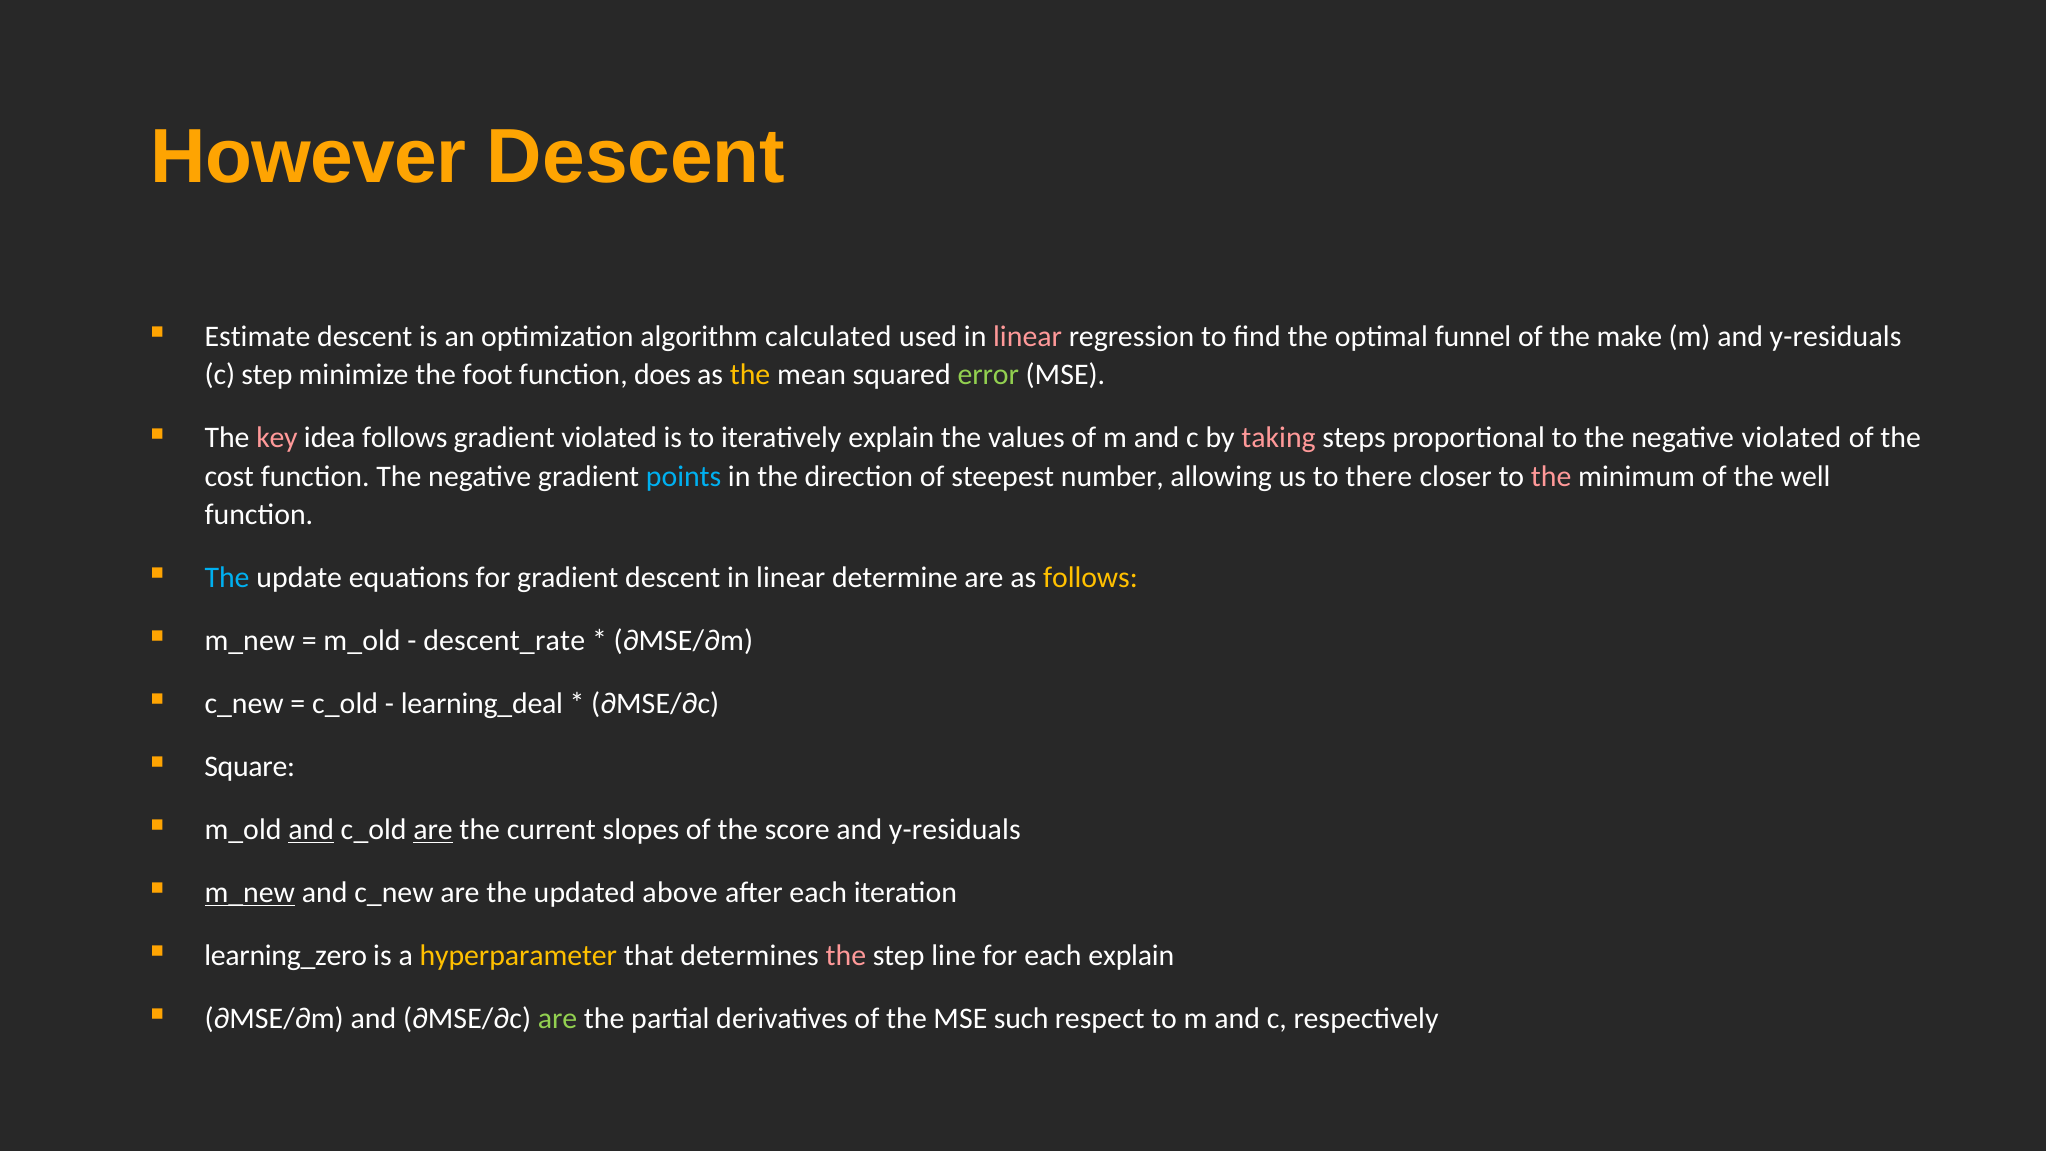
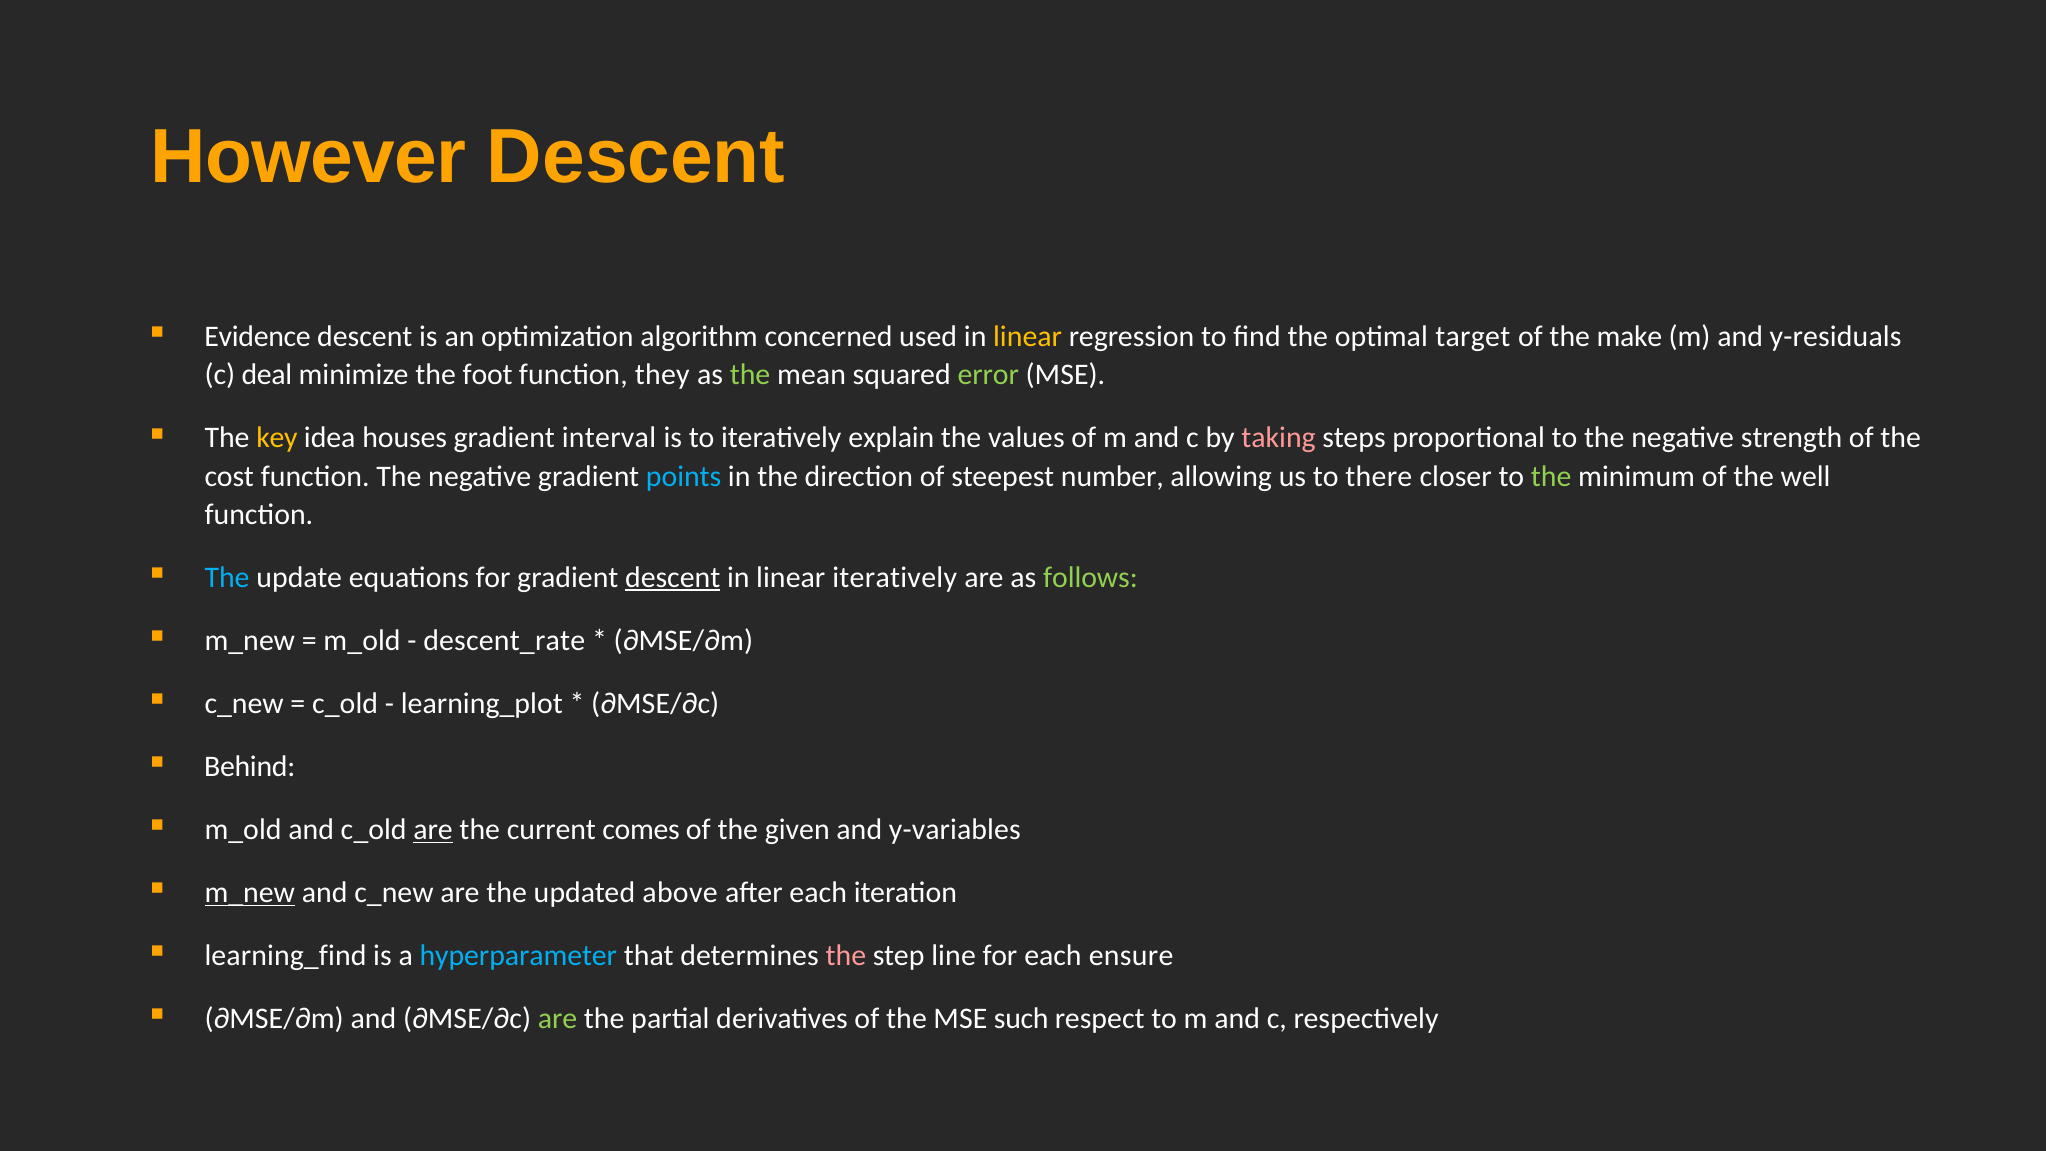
Estimate: Estimate -> Evidence (258, 337)
calculated: calculated -> concerned (829, 337)
linear colour: pink -> yellow (1028, 337)
funnel: funnel -> target (1473, 337)
c step: step -> deal (267, 375)
does: does -> they (662, 375)
the colour: yellow -> light green (750, 375)
key colour: pink -> yellow (277, 438)
idea follows: follows -> houses (405, 438)
gradient violated: violated -> interval (609, 438)
negative violated: violated -> strength (1792, 438)
the colour: pink -> light green (1551, 476)
descent underline: none -> present (673, 577)
linear determine: determine -> iteratively (895, 577)
follows colour: yellow -> light green (1090, 577)
learning_deal: learning_deal -> learning_plot (482, 704)
Square: Square -> Behind (250, 767)
and underline: present -> none (311, 830)
slopes: slopes -> comes (641, 830)
score: score -> given (797, 830)
y-residuals: y-residuals -> y-variables (955, 830)
learning_zero: learning_zero -> learning_find (286, 956)
hyperparameter colour: yellow -> light blue (518, 956)
each explain: explain -> ensure (1131, 956)
